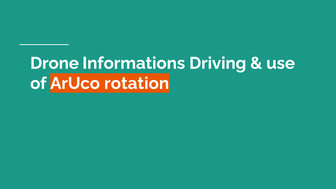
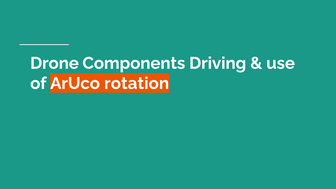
Informations: Informations -> Components (134, 63)
